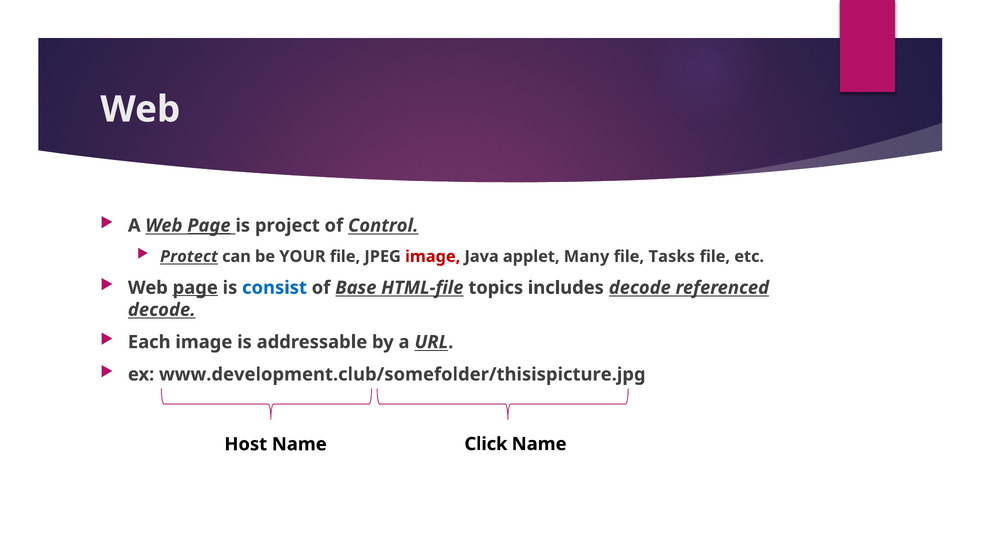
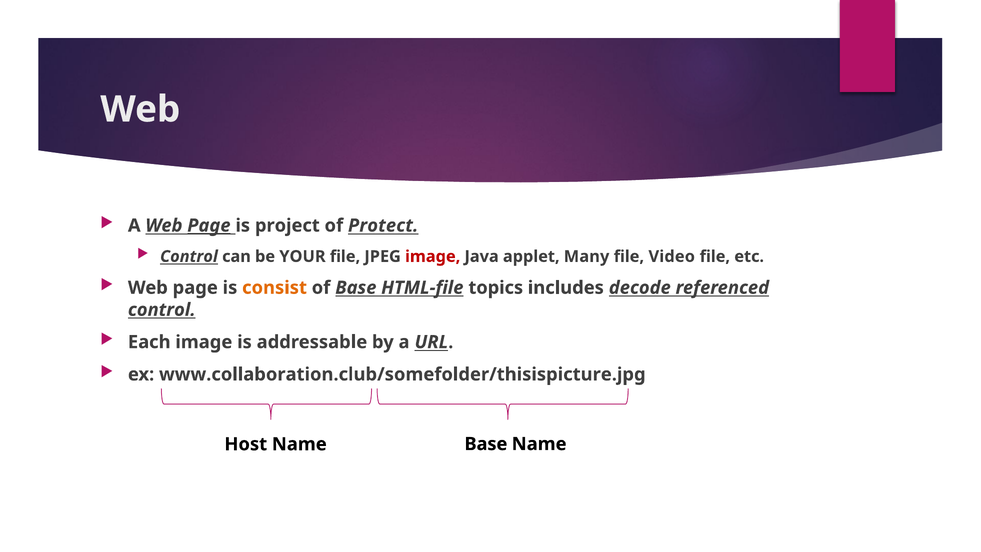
Control: Control -> Protect (383, 225)
Protect: Protect -> Control (189, 256)
Tasks: Tasks -> Video (672, 256)
page underline: present -> none (195, 288)
consist colour: blue -> orange (275, 288)
decode: decode -> control (162, 310)
www.development.club/somefolder/thisispicture.jpg: www.development.club/somefolder/thisispicture.jpg -> www.collaboration.club/somefolder/thisispicture.jpg (402, 374)
Name Click: Click -> Base (486, 444)
